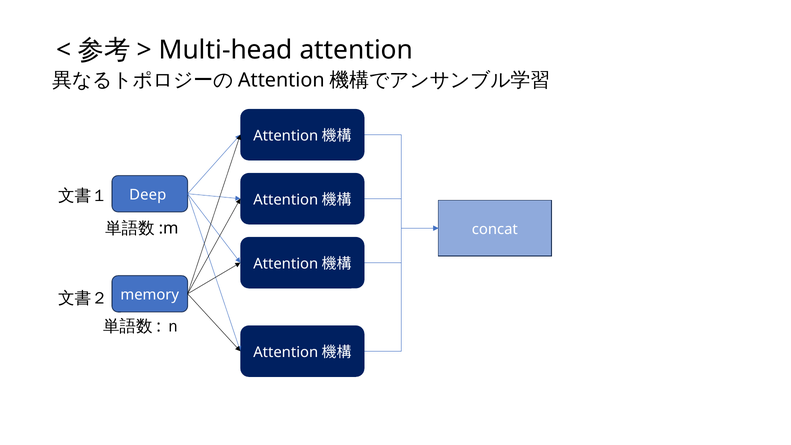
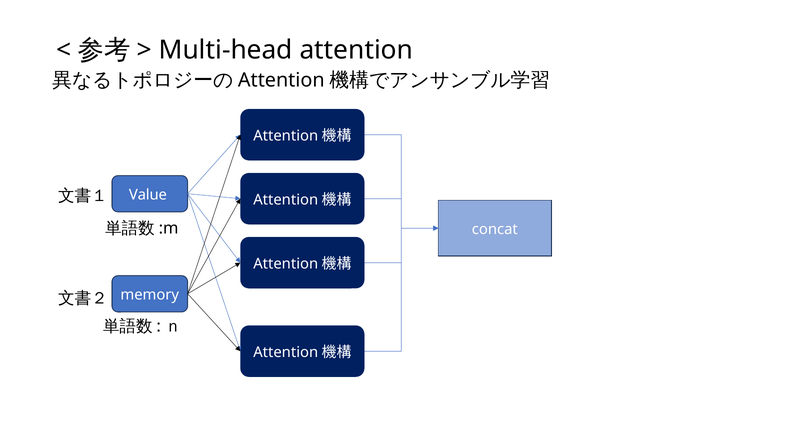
Deep: Deep -> Value (148, 195)
